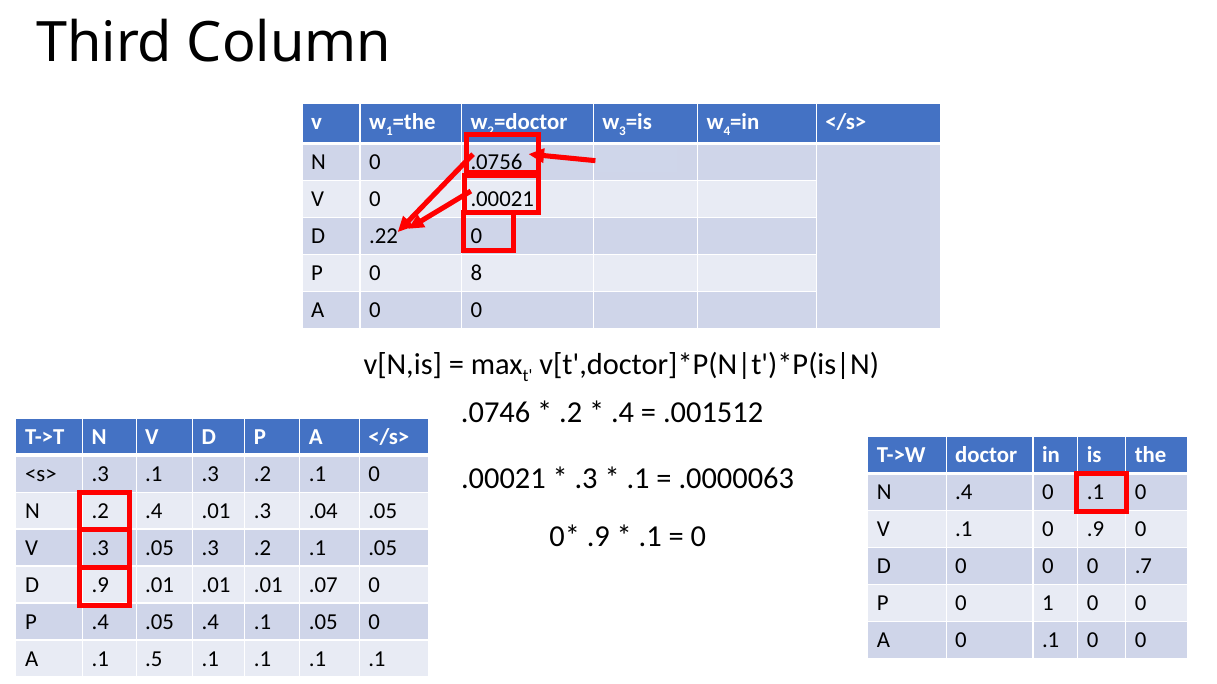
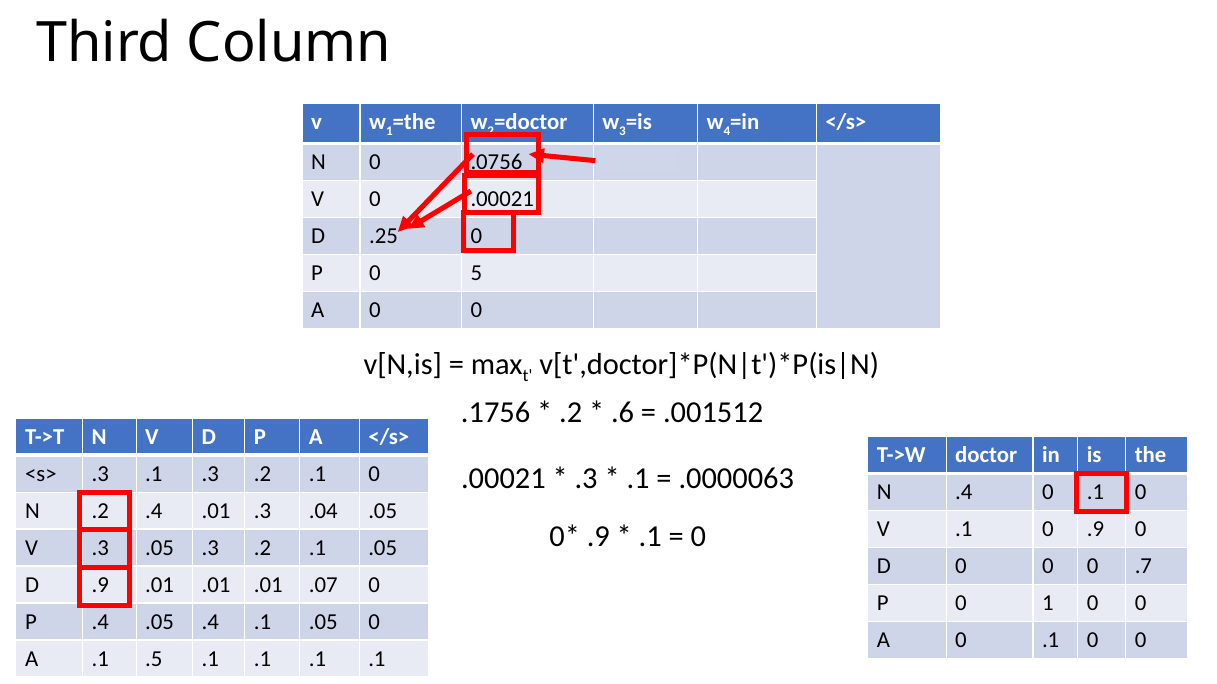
.22: .22 -> .25 (384, 237)
8: 8 -> 5 (476, 274)
.0746: .0746 -> .1756 (496, 413)
.4: .4 -> .6 (623, 413)
